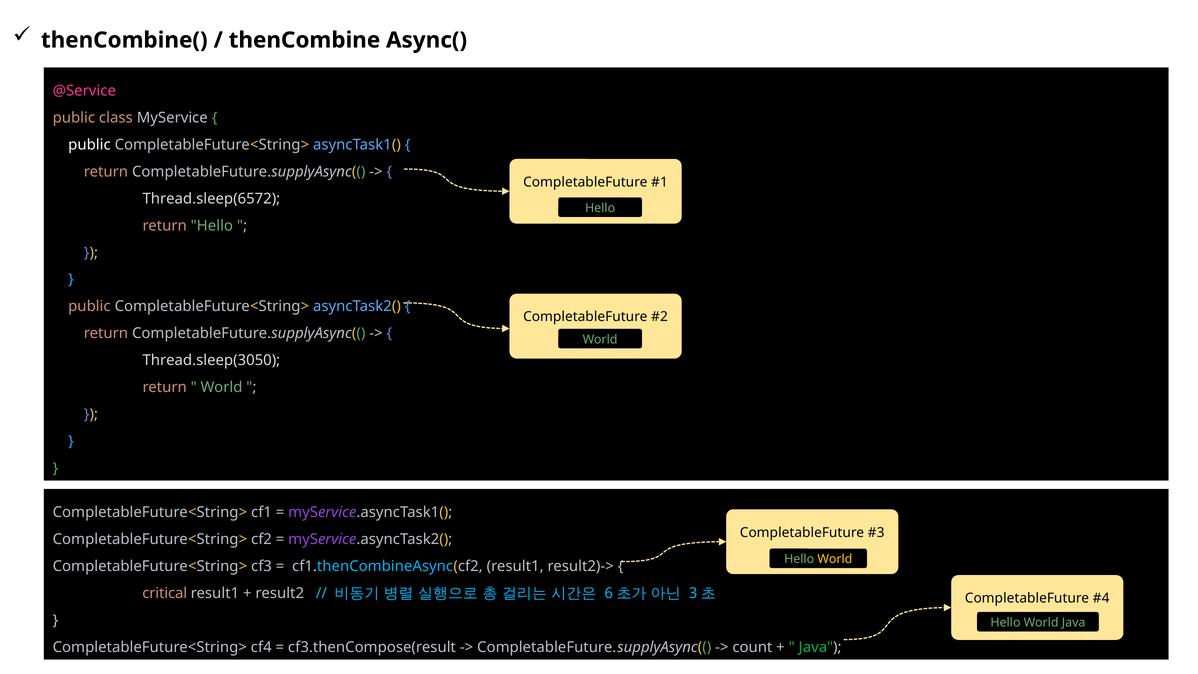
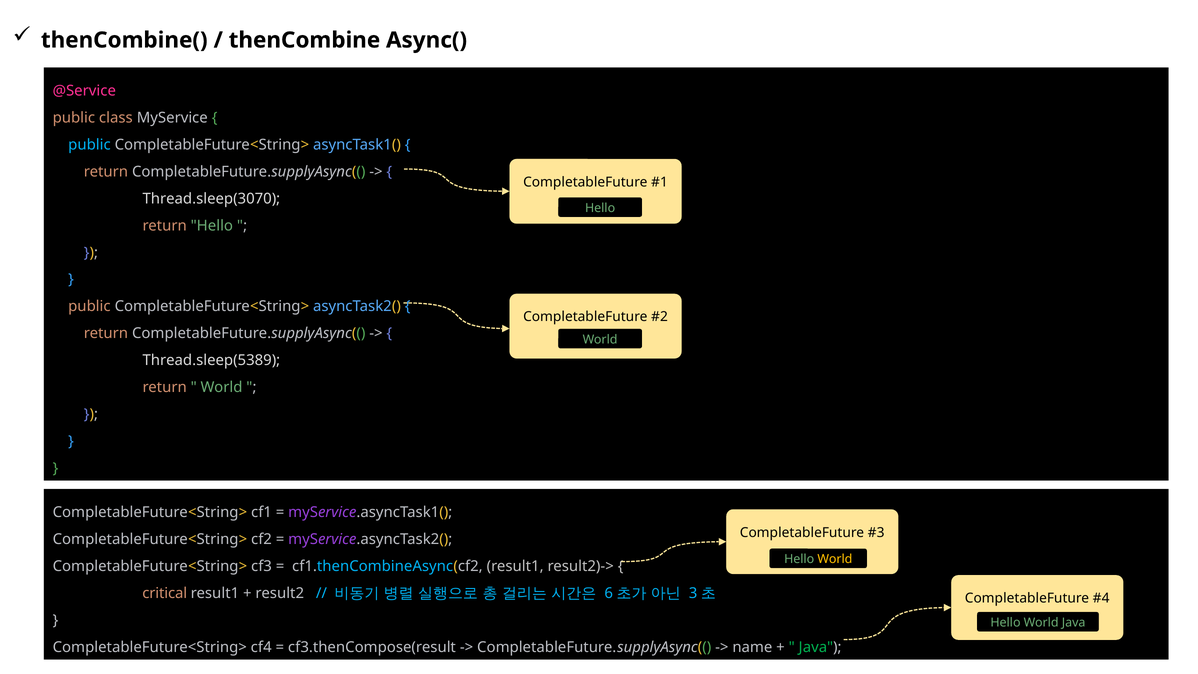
public colour: white -> light blue (89, 145)
Thread.sleep(6572: Thread.sleep(6572 -> Thread.sleep(3070 (211, 199)
Thread.sleep(3050: Thread.sleep(3050 -> Thread.sleep(5389 (211, 360)
count: count -> name (752, 647)
